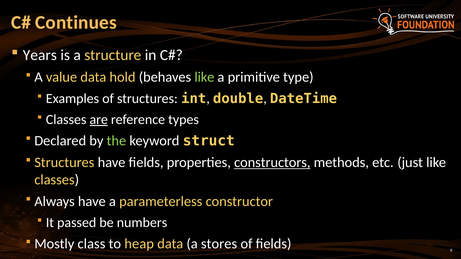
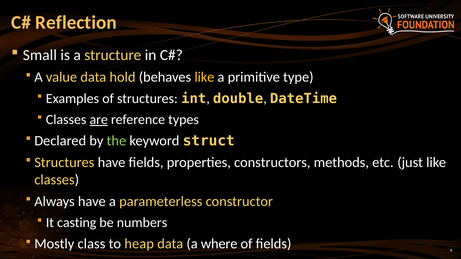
Continues: Continues -> Reflection (76, 22)
Years: Years -> Small (40, 55)
like colour: light green -> yellow (204, 77)
constructors underline: present -> none (272, 163)
passed: passed -> casting (77, 223)
stores: stores -> where (219, 244)
